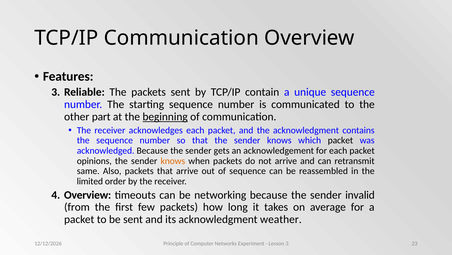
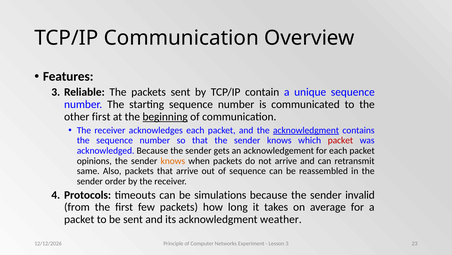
other part: part -> first (101, 116)
acknowledgment underline: none -> present (306, 130)
packet colour: black -> red (340, 140)
limited: limited -> sender (90, 181)
Overview: Overview -> Protocols (88, 194)
networking: networking -> simulations (220, 194)
